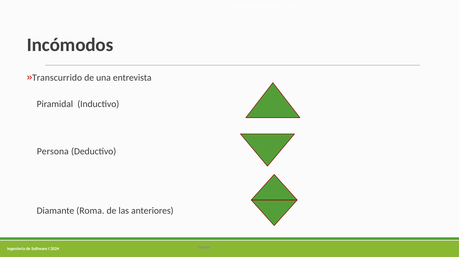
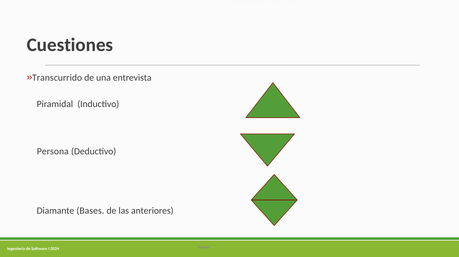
Incómodos: Incómodos -> Cuestiones (70, 45)
Roma: Roma -> Bases (90, 211)
